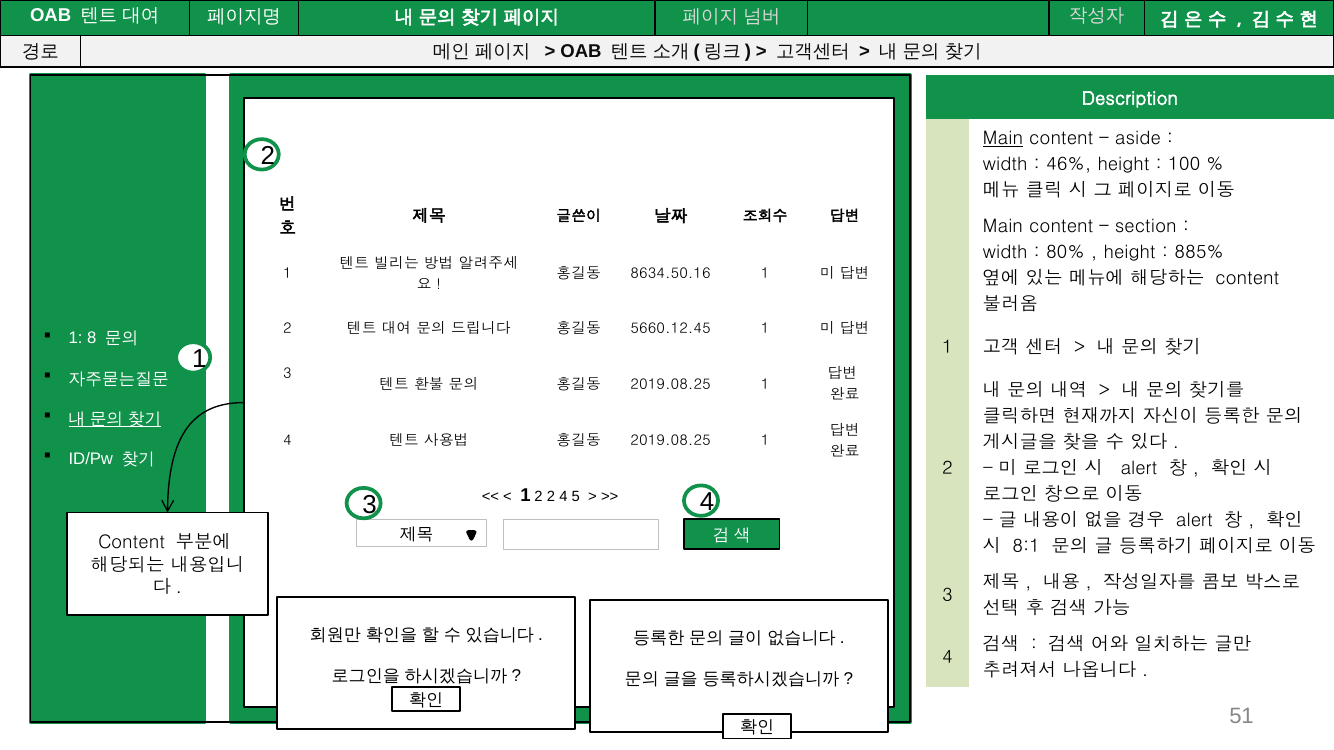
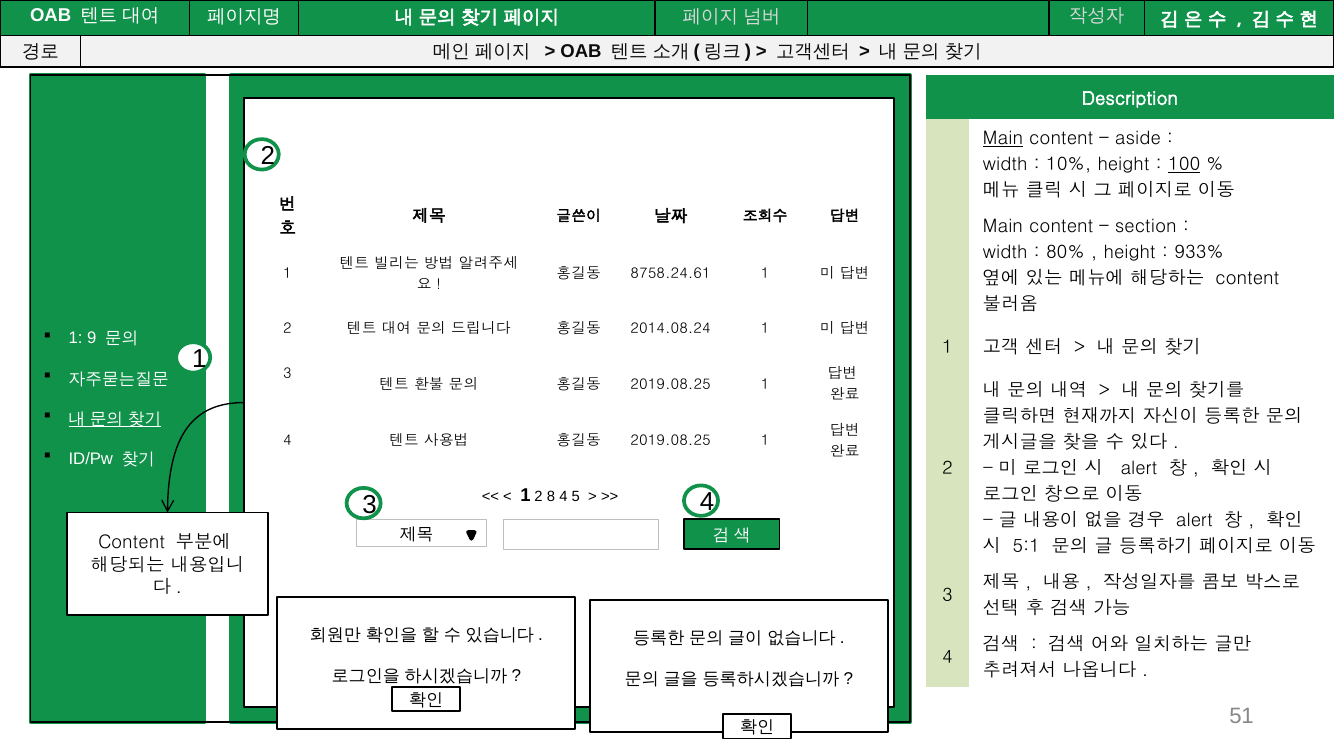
46%: 46% -> 10% (1069, 165)
100 underline: none -> present (1184, 165)
885%: 885% -> 933% (1199, 253)
8634.50.16: 8634.50.16 -> 8758.24.61 (671, 274)
5660.12.45: 5660.12.45 -> 2014.08.24 (671, 329)
8: 8 -> 9 (92, 339)
2 2: 2 -> 8 (551, 497)
8:1: 8:1 -> 5:1 (1026, 547)
